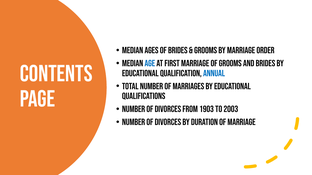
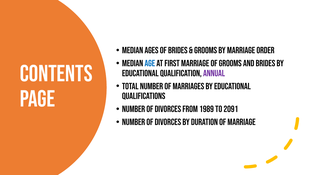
Annual colour: blue -> purple (214, 73)
1903: 1903 -> 1989 (207, 109)
2003: 2003 -> 2091 (231, 109)
